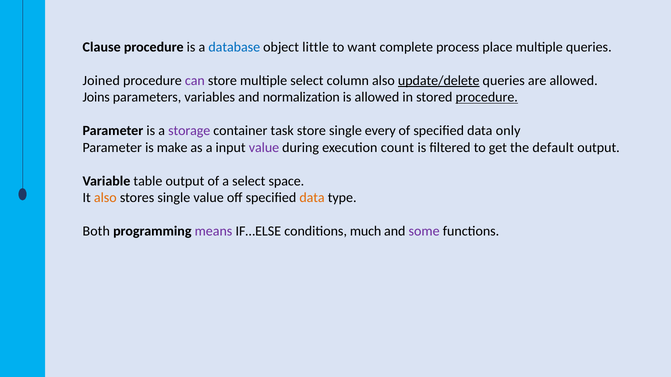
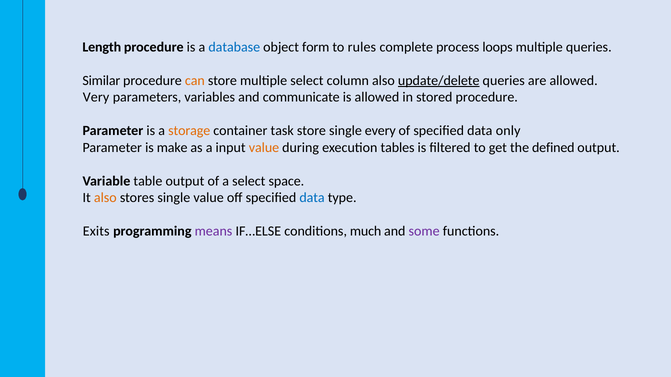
Clause: Clause -> Length (102, 47)
little: little -> form (316, 47)
want: want -> rules (362, 47)
place: place -> loops (498, 47)
Joined: Joined -> Similar (101, 81)
can colour: purple -> orange (195, 81)
Joins: Joins -> Very (96, 97)
normalization: normalization -> communicate (301, 97)
procedure underline: present -> none (487, 97)
storage colour: purple -> orange (189, 131)
value colour: purple -> orange (264, 148)
count: count -> tables (398, 148)
default: default -> defined (553, 148)
data colour: orange -> blue (312, 198)
Both: Both -> Exits (96, 232)
